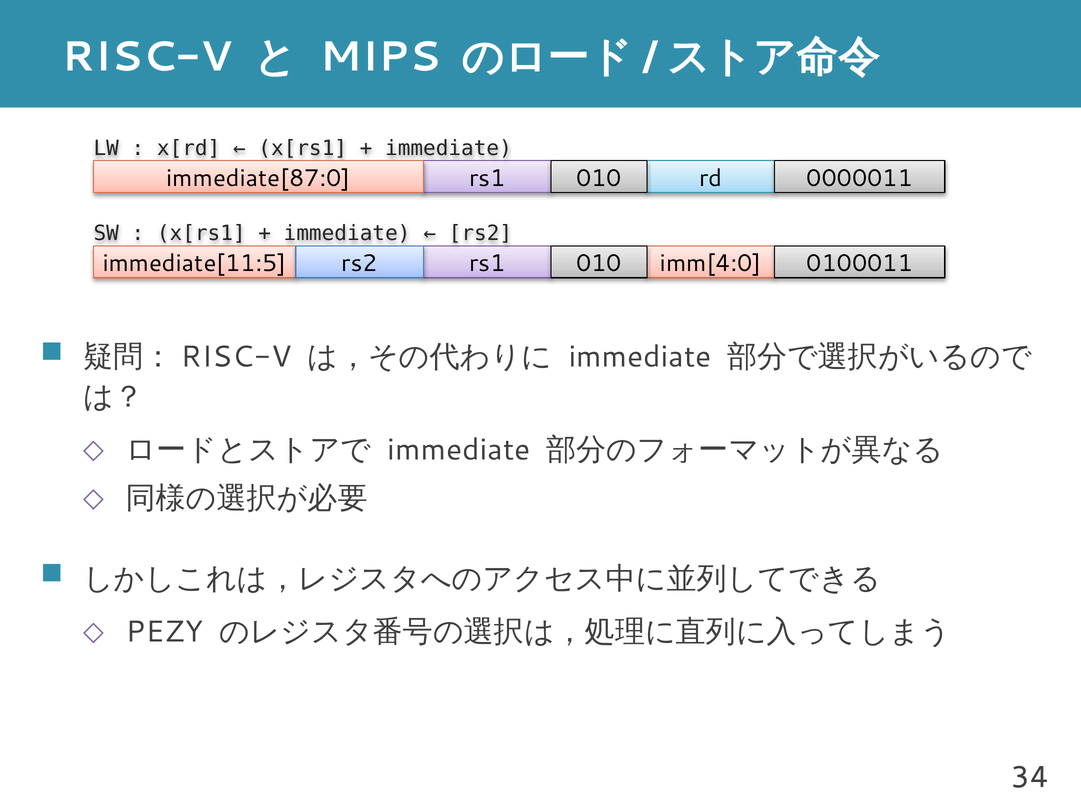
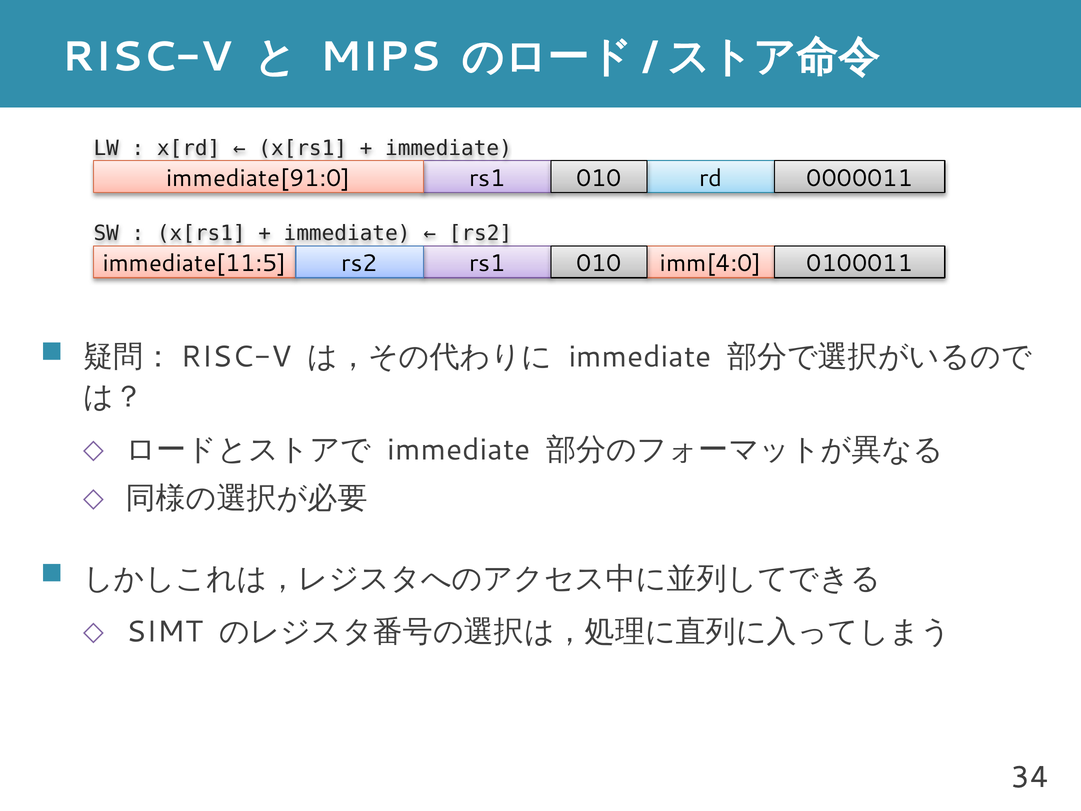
immediate[87:0: immediate[87:0 -> immediate[91:0 (258, 178)
PEZY: PEZY -> SIMT (165, 632)
